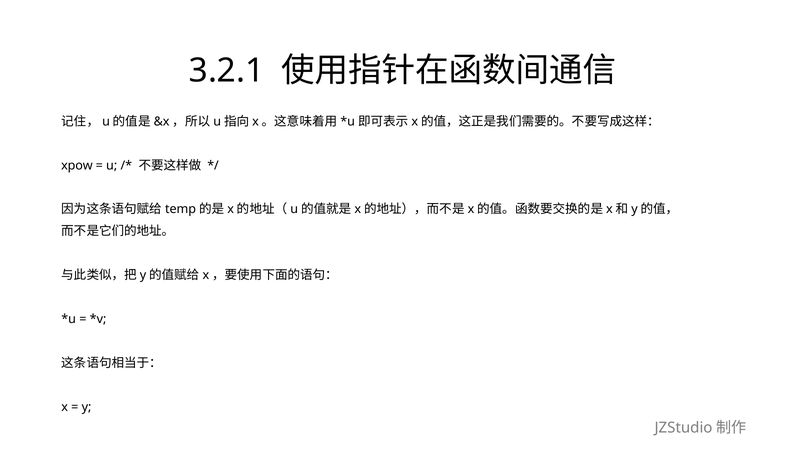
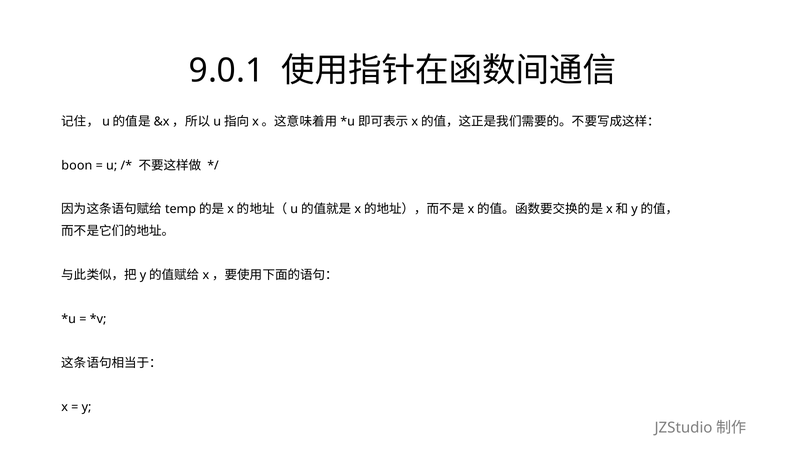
3.2.1: 3.2.1 -> 9.0.1 (227, 70)
xpow: xpow -> boon (77, 165)
